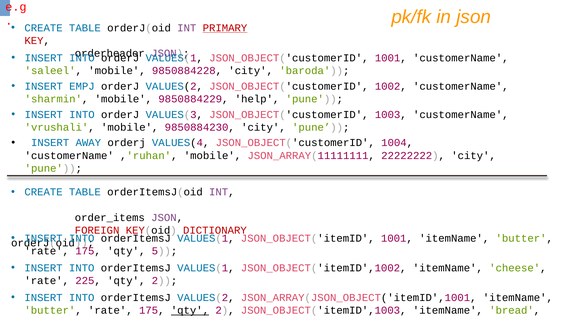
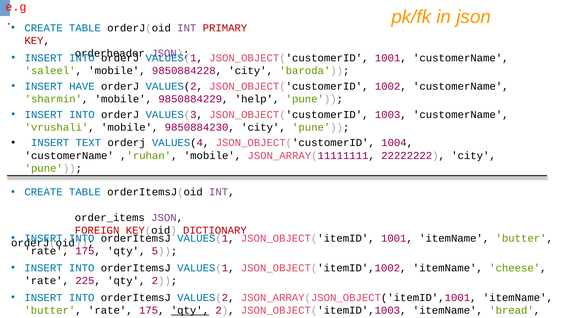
PRIMARY underline: present -> none (225, 28)
EMPJ: EMPJ -> HAVE (82, 86)
AWAY: AWAY -> TEXT (88, 143)
